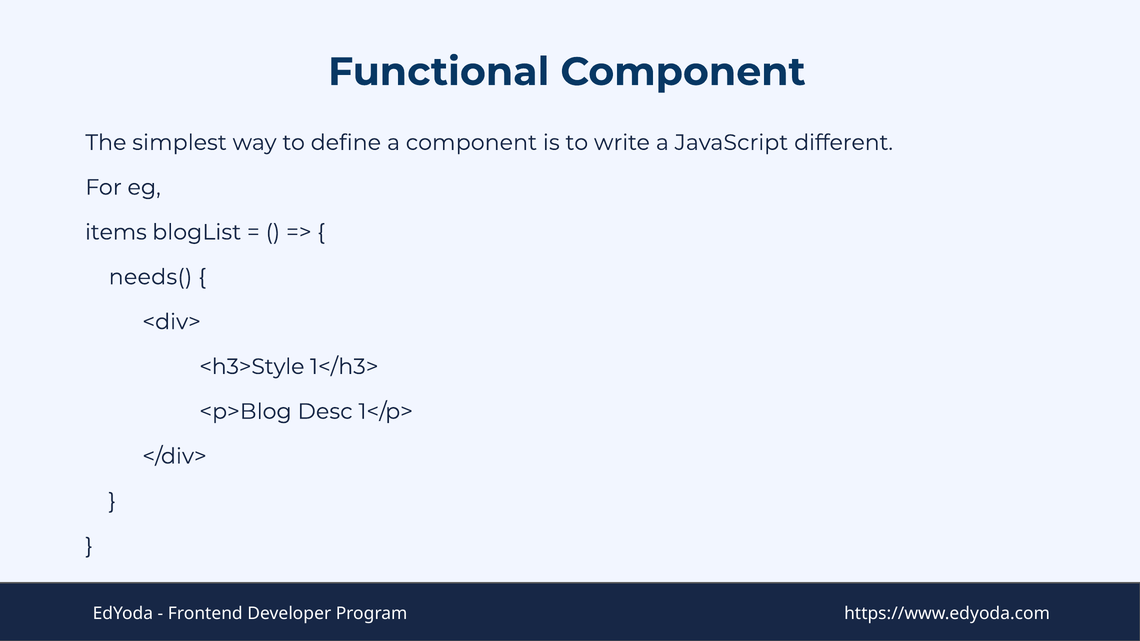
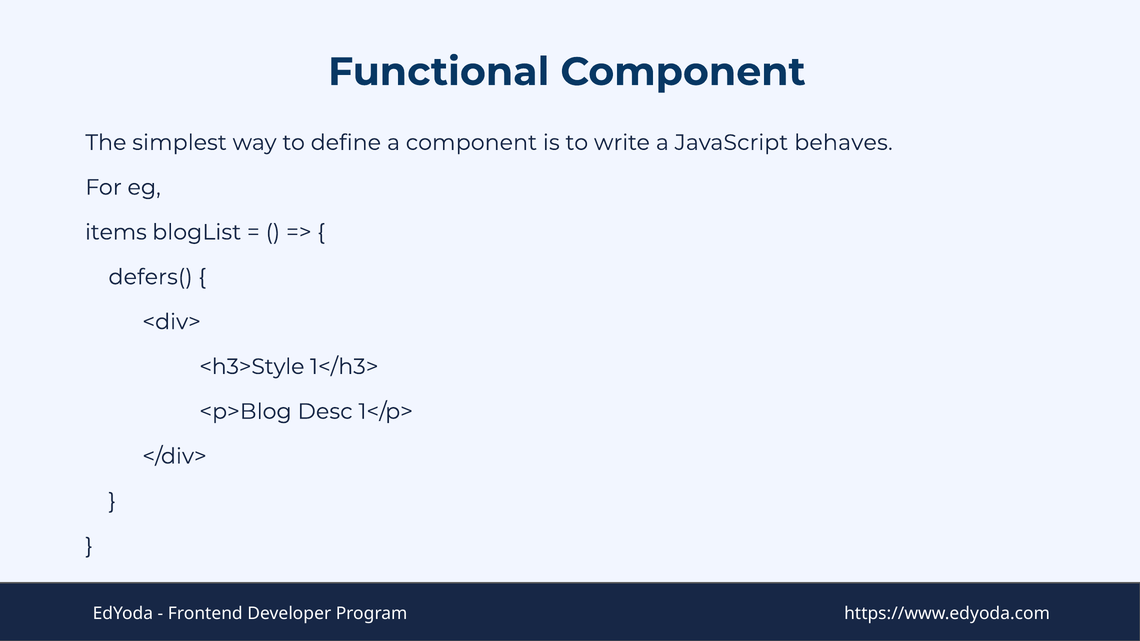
different: different -> behaves (843, 143)
needs(: needs( -> defers( (151, 277)
